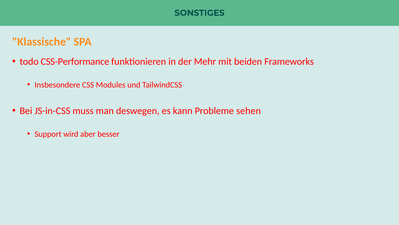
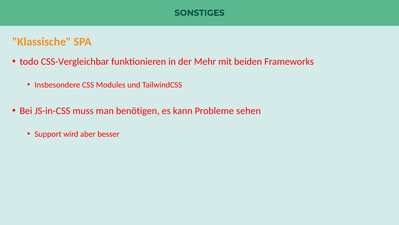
CSS-Performance: CSS-Performance -> CSS-Vergleichbar (75, 61)
deswegen: deswegen -> benötigen (138, 111)
